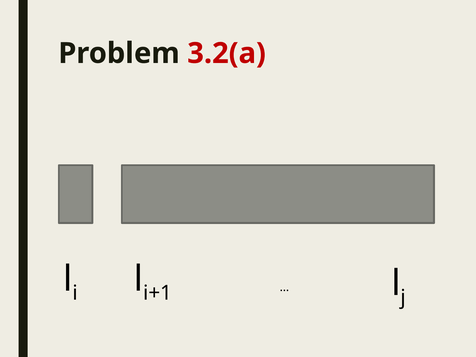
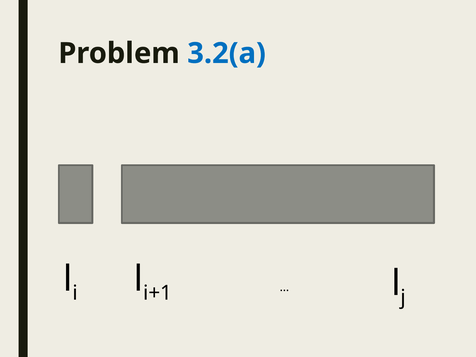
3.2(a colour: red -> blue (227, 53)
